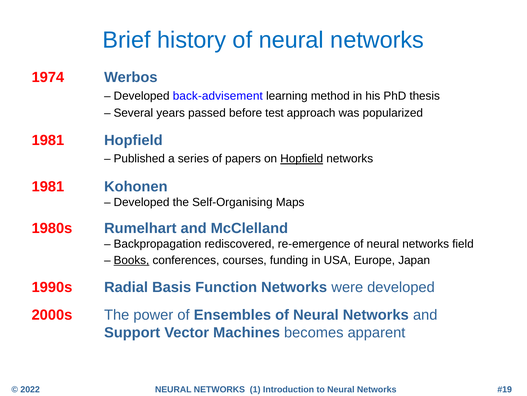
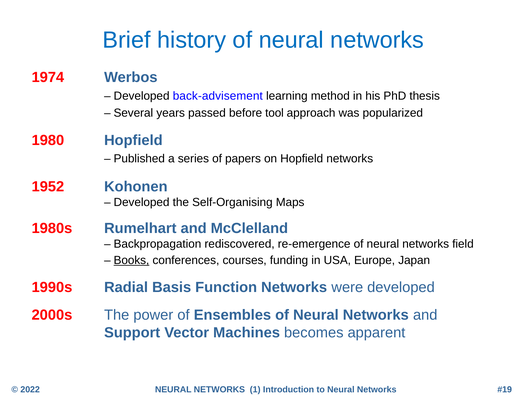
test: test -> tool (274, 113)
1981: 1981 -> 1980 (48, 140)
Hopfield underline: present -> none (302, 158)
1981: 1981 -> 1952 (48, 186)
